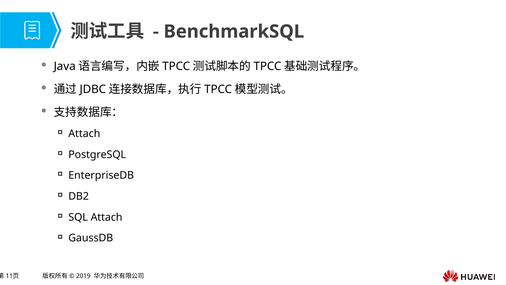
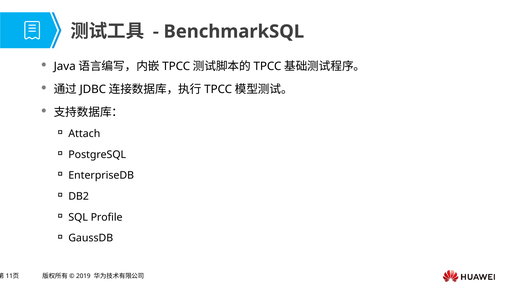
SQL Attach: Attach -> Profile (107, 217)
